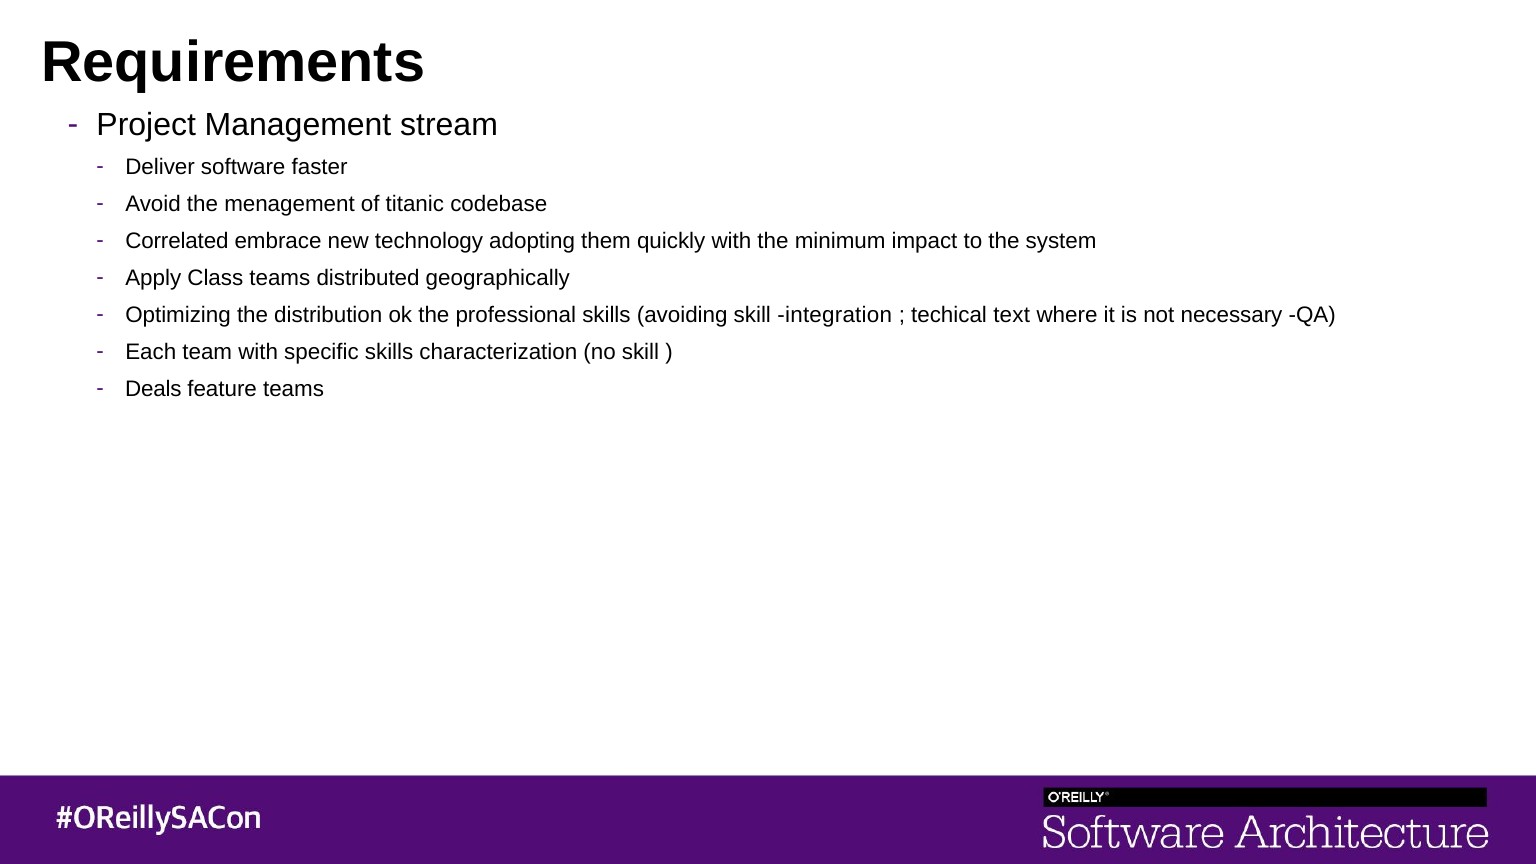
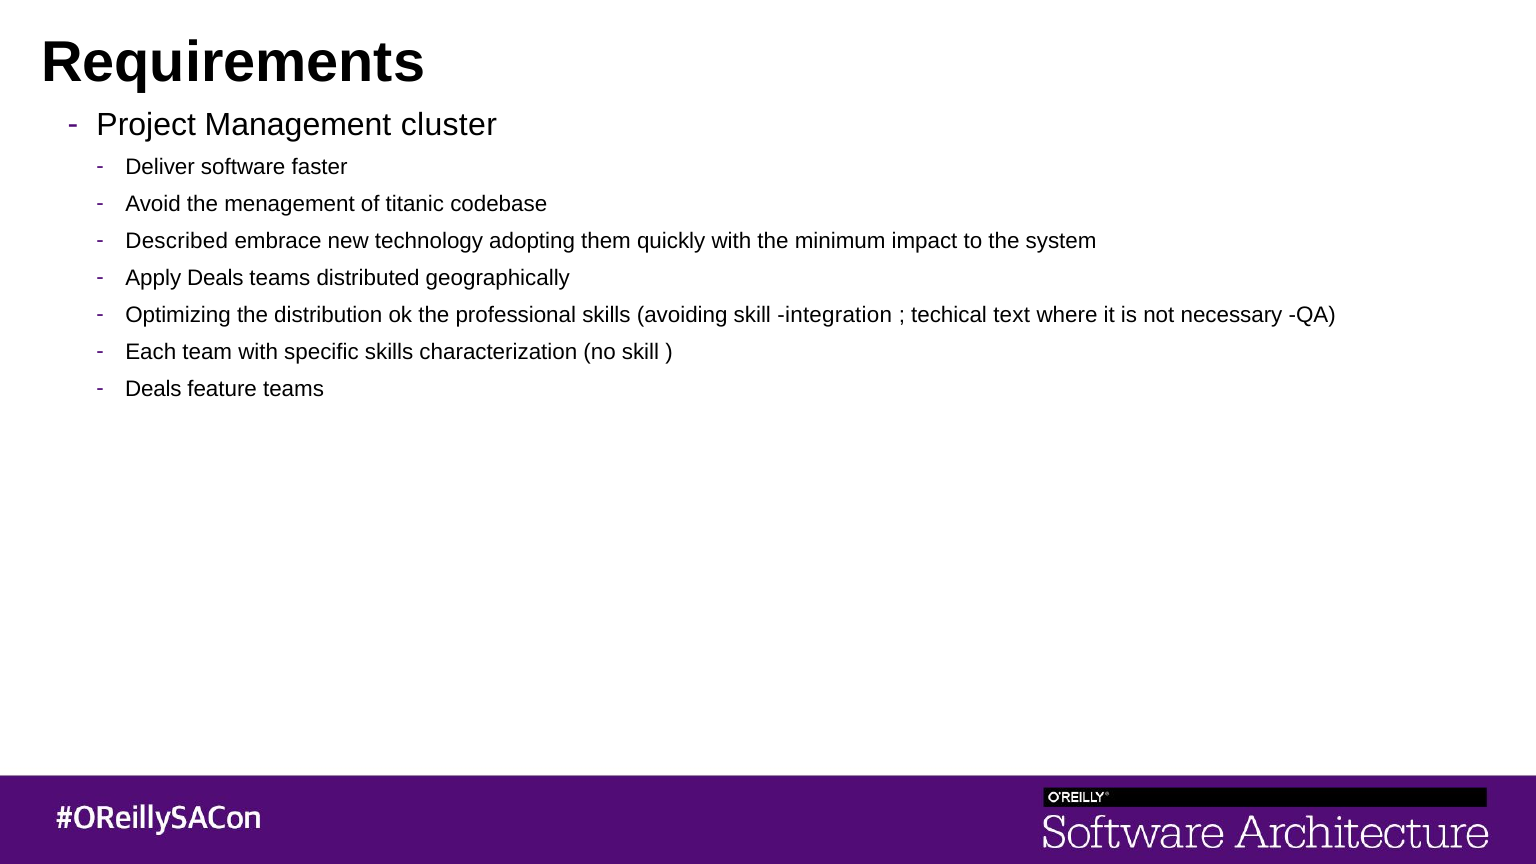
stream: stream -> cluster (449, 125)
Correlated: Correlated -> Described (177, 241)
Apply Class: Class -> Deals (215, 278)
